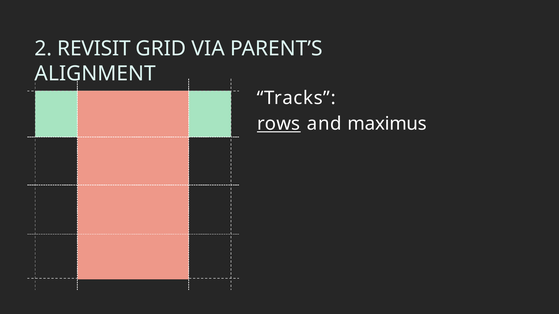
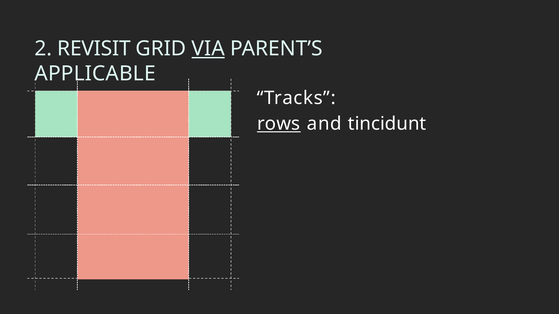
VIA underline: none -> present (208, 49)
ALIGNMENT: ALIGNMENT -> APPLICABLE (95, 74)
maximus: maximus -> tincidunt (387, 124)
